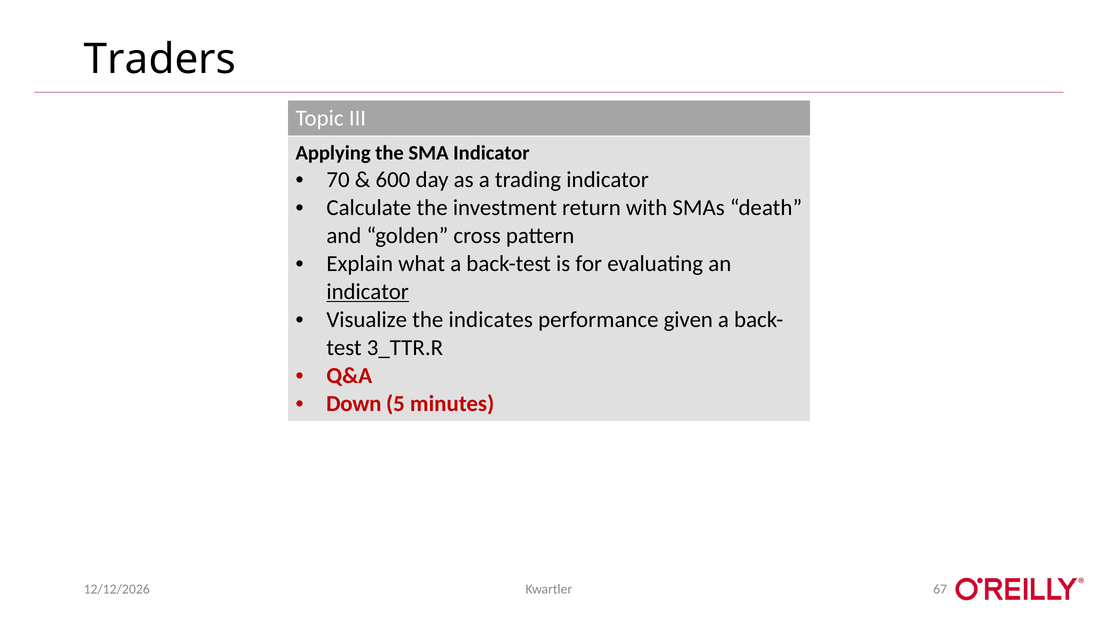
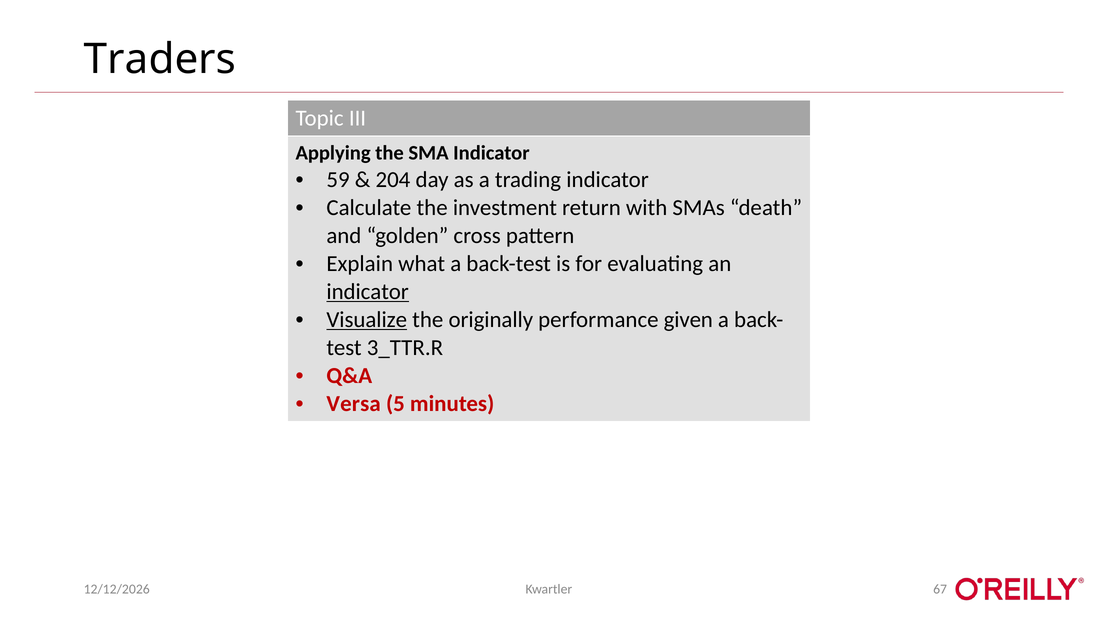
70: 70 -> 59 (338, 180)
600: 600 -> 204 (393, 180)
Visualize underline: none -> present (367, 320)
indicates: indicates -> originally (491, 320)
Down: Down -> Versa (354, 404)
